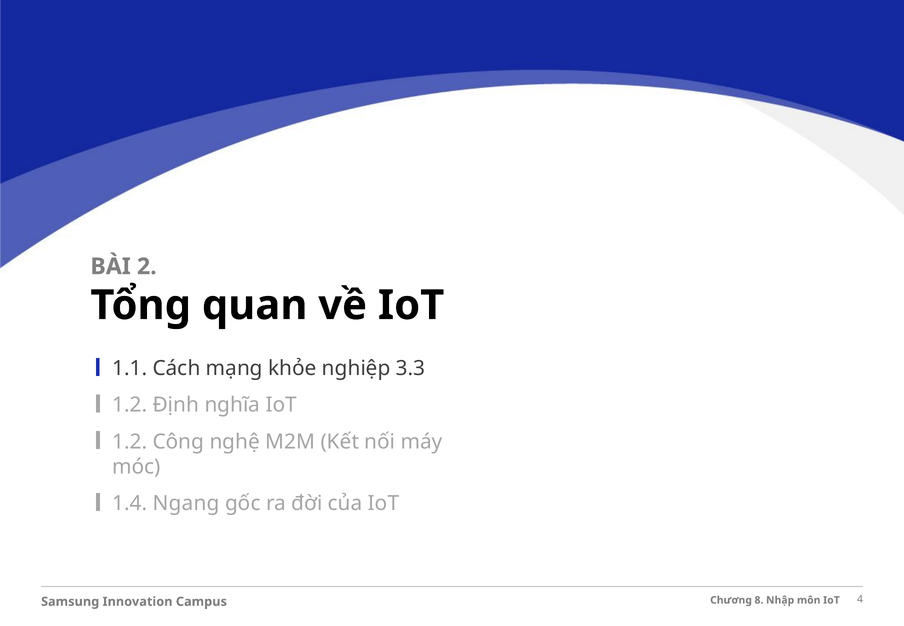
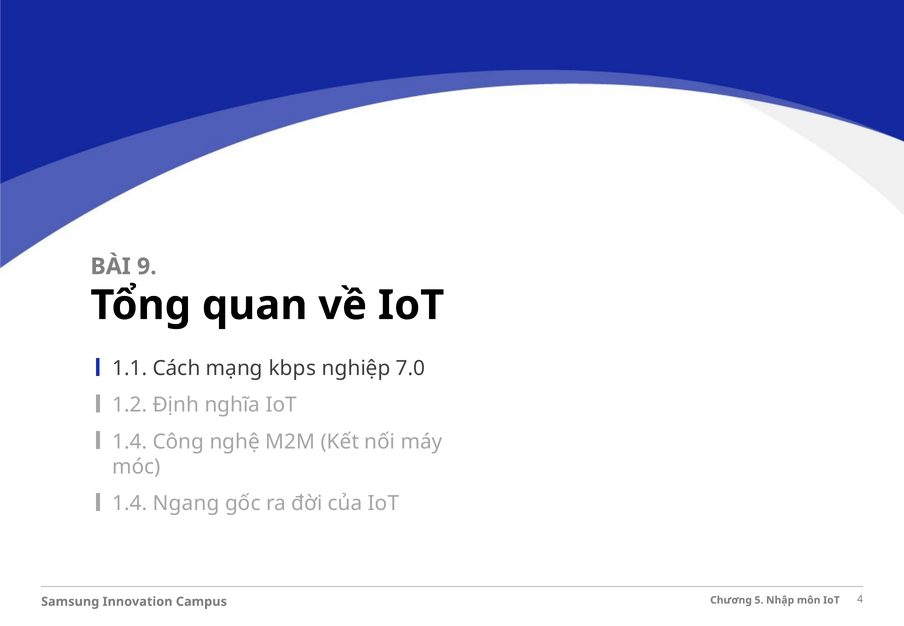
2: 2 -> 9 (147, 267)
khỏe: khỏe -> kbps (292, 368)
3.3: 3.3 -> 7.0 (411, 368)
1.2: 1.2 -> 1.4 (130, 442)
8: 8 -> 5 (759, 600)
